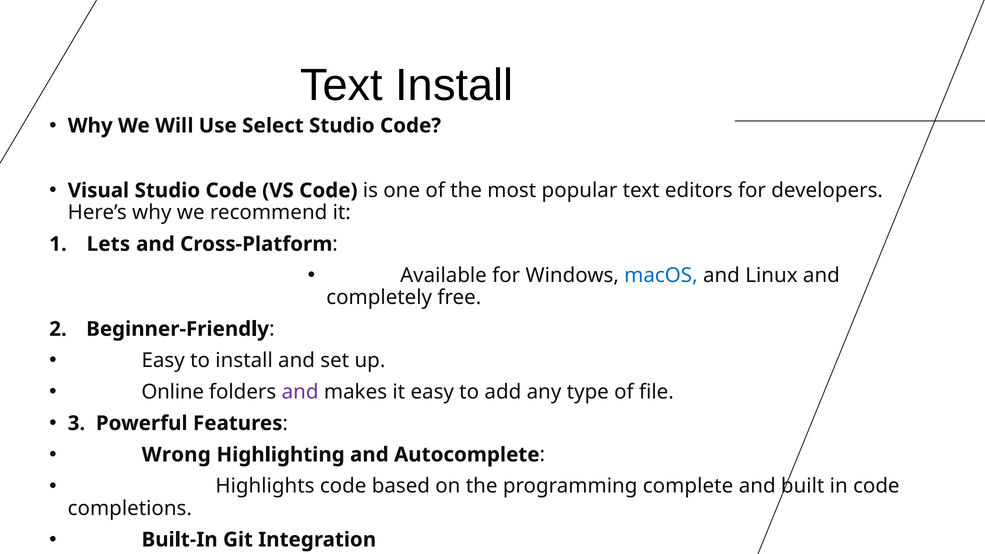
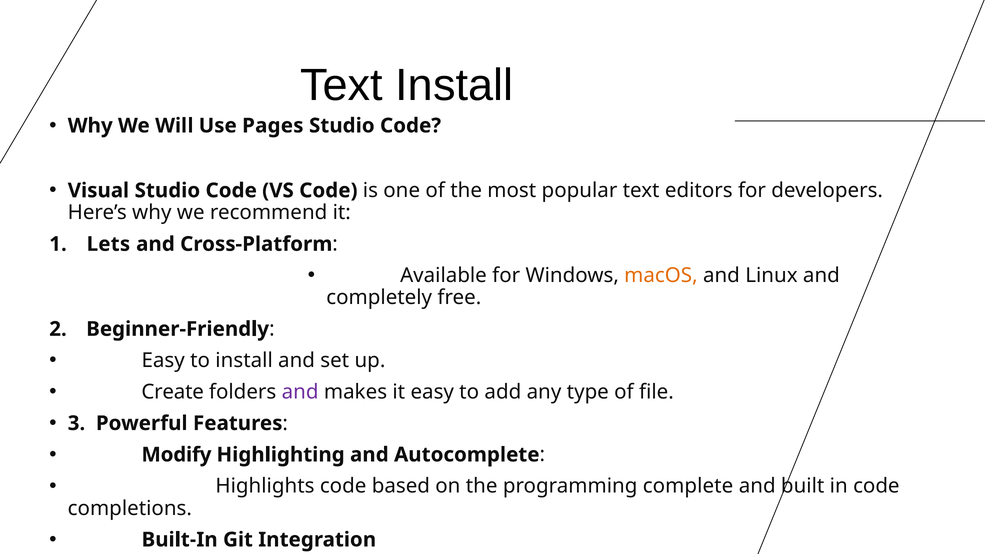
Select: Select -> Pages (273, 126)
macOS colour: blue -> orange (661, 276)
Online: Online -> Create (173, 392)
Wrong: Wrong -> Modify (176, 455)
